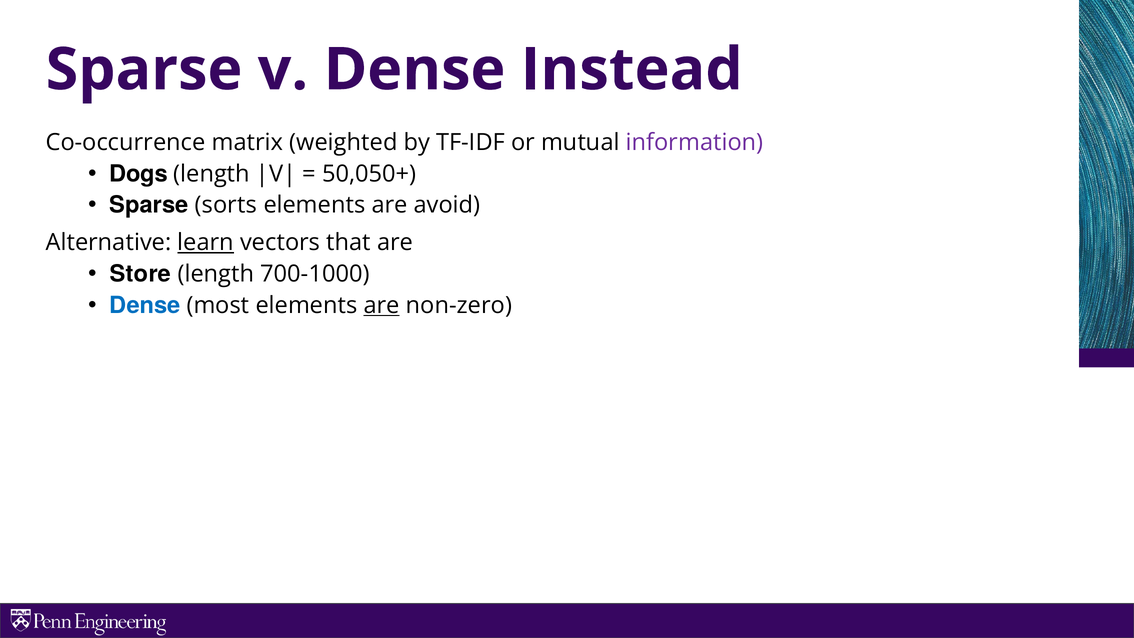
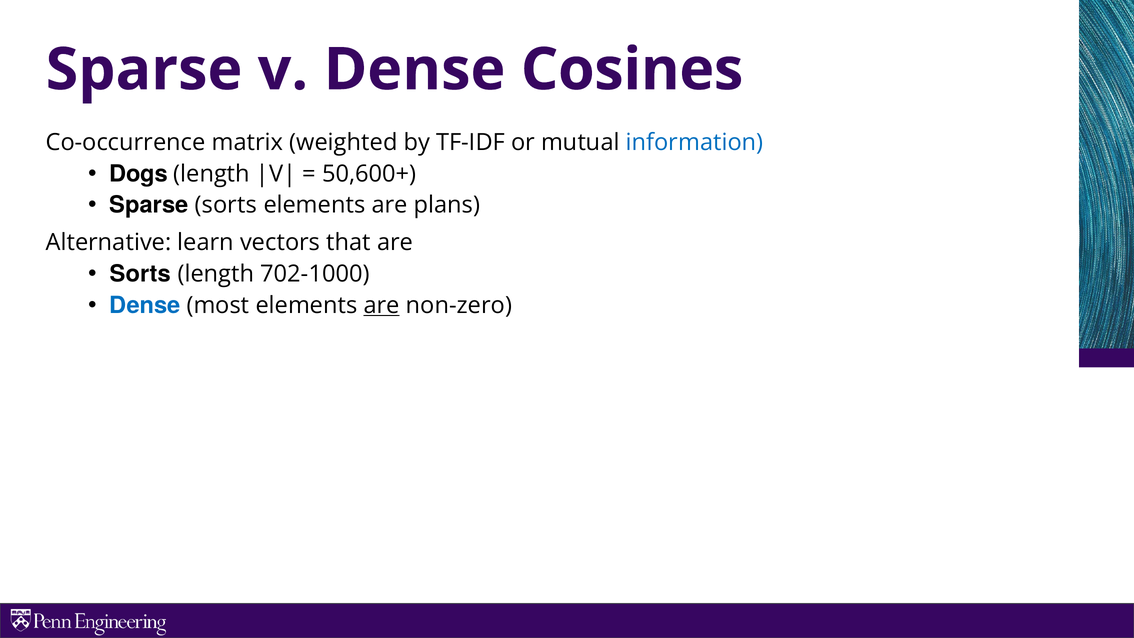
Instead: Instead -> Cosines (632, 70)
information colour: purple -> blue (695, 142)
50,050+: 50,050+ -> 50,600+ (369, 174)
avoid: avoid -> plans (447, 205)
learn underline: present -> none (206, 242)
Store: Store -> Sorts (140, 274)
700-1000: 700-1000 -> 702-1000 (315, 274)
